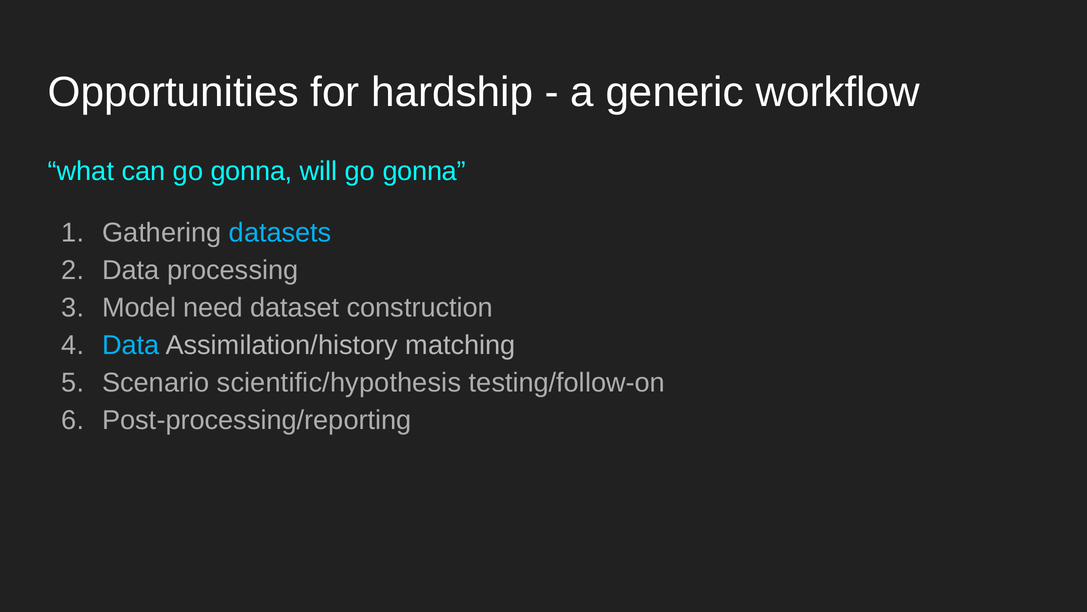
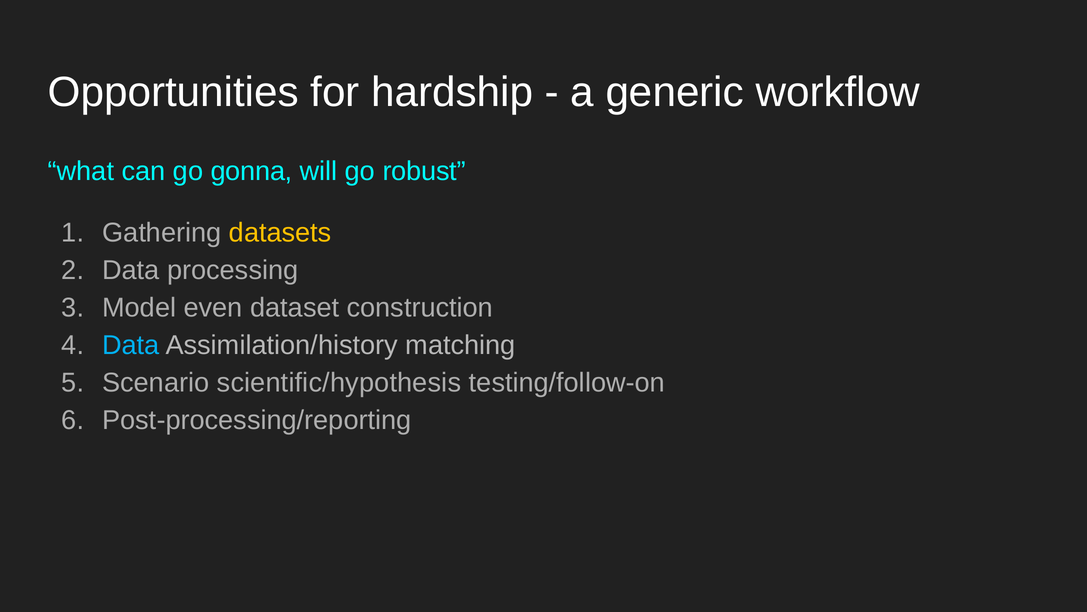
will go gonna: gonna -> robust (424, 171)
datasets colour: light blue -> yellow (280, 233)
need: need -> even (213, 308)
